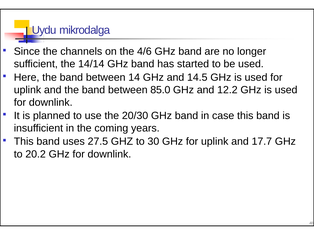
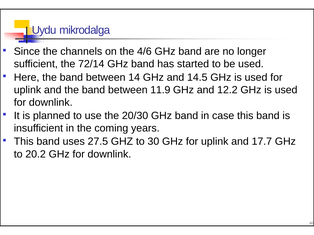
14/14: 14/14 -> 72/14 (91, 64)
85.0: 85.0 -> 11.9 (160, 90)
